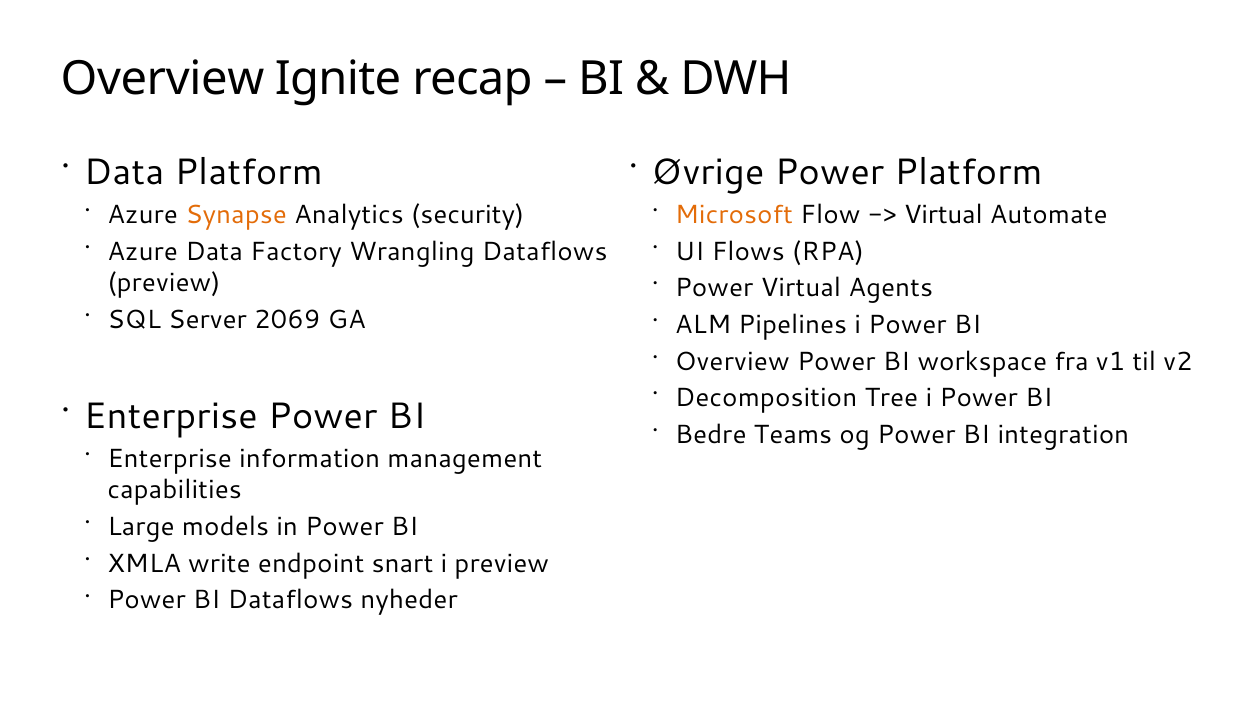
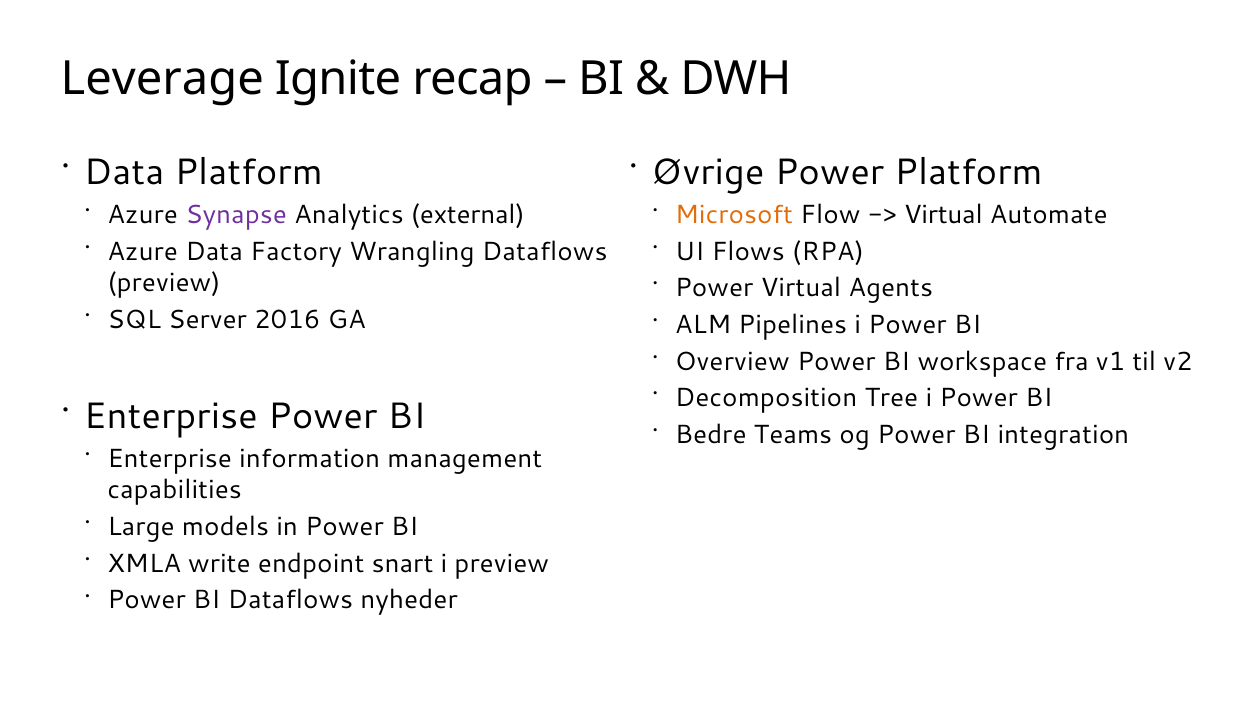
Overview: Overview -> Leverage (162, 79)
Synapse colour: orange -> purple (236, 215)
security: security -> external (468, 215)
2069: 2069 -> 2016 (287, 319)
